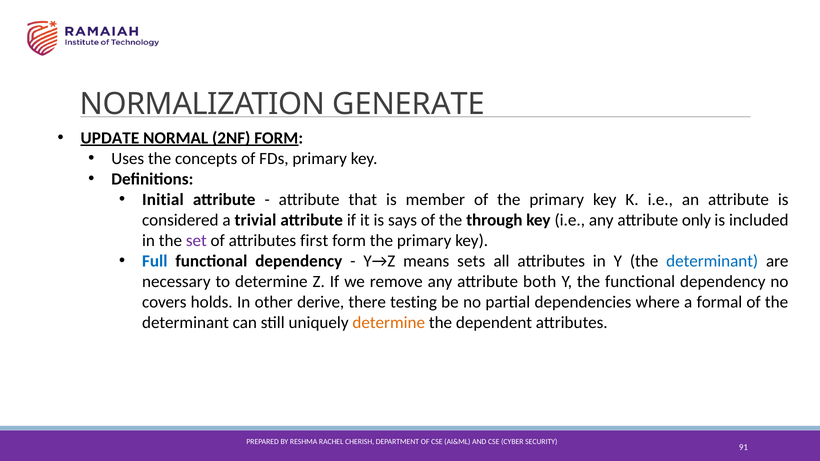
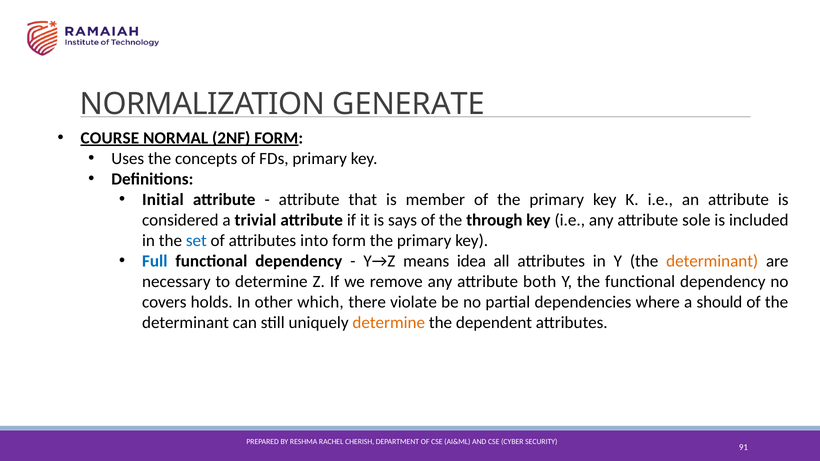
UPDATE: UPDATE -> COURSE (110, 138)
only: only -> sole (696, 220)
set colour: purple -> blue (196, 241)
first: first -> into (314, 241)
sets: sets -> idea (471, 261)
determinant colour: blue -> orange (712, 261)
derive: derive -> which (321, 302)
testing: testing -> violate (414, 302)
formal: formal -> should (719, 302)
